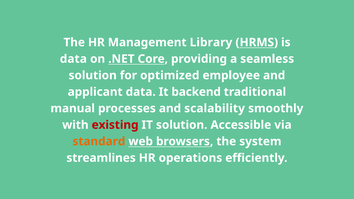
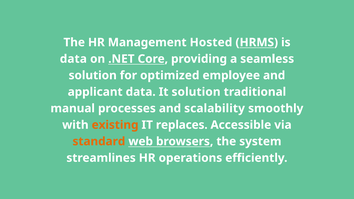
Library: Library -> Hosted (211, 42)
It backend: backend -> solution (196, 92)
existing colour: red -> orange (115, 125)
IT solution: solution -> replaces (182, 125)
